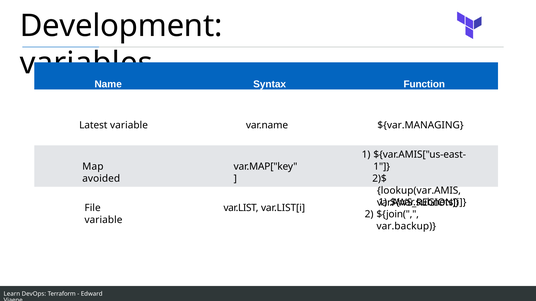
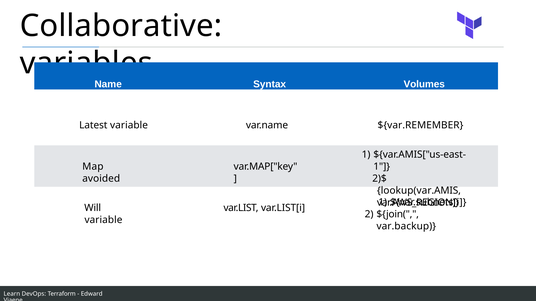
Development: Development -> Collaborative (121, 26)
Function: Function -> Volumes (424, 84)
${var.MANAGING: ${var.MANAGING -> ${var.REMEMBER (420, 125)
File: File -> Will (93, 208)
